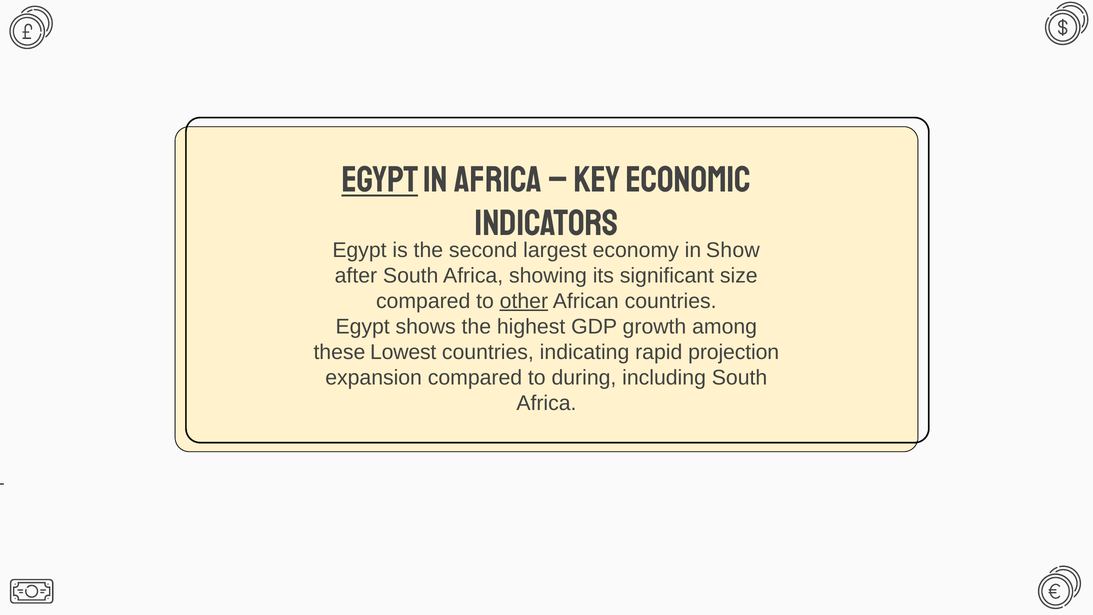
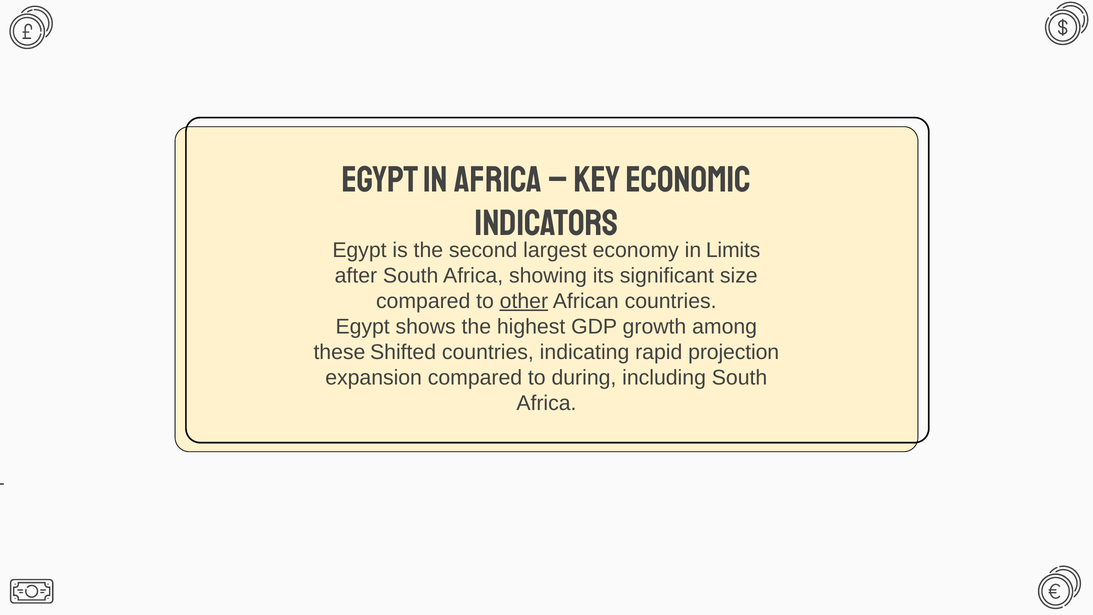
Egypt underline: present -> none (380, 180)
Show: Show -> Limits (733, 250)
Lowest: Lowest -> Shifted (403, 352)
